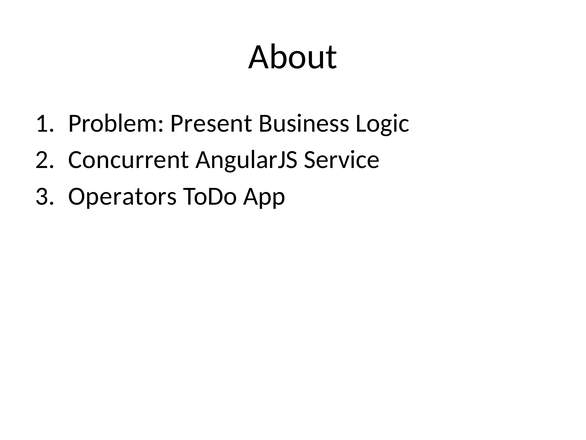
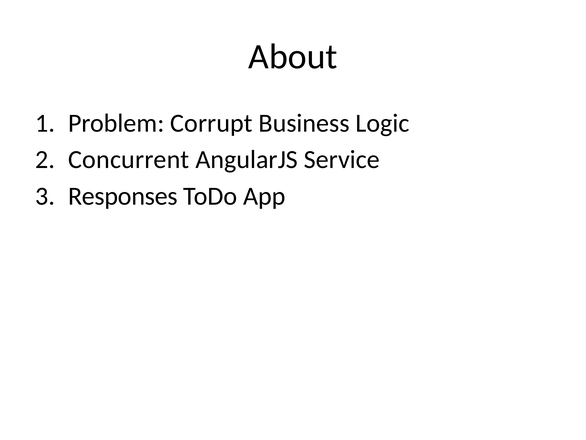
Present: Present -> Corrupt (211, 123)
Operators: Operators -> Responses (123, 196)
